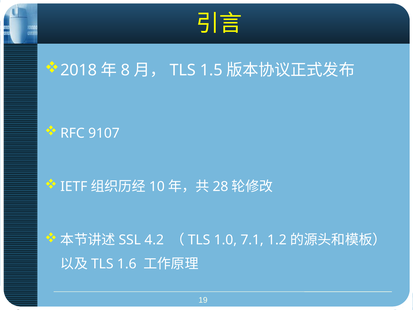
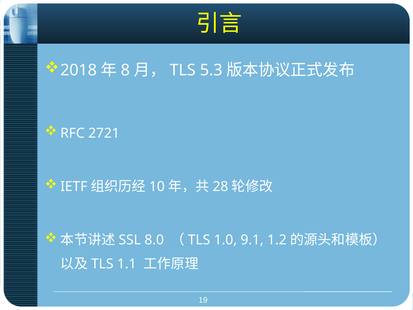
1.5: 1.5 -> 5.3 (211, 70)
9107: 9107 -> 2721 (104, 133)
4.2: 4.2 -> 8.0 (154, 240)
7.1: 7.1 -> 9.1 (252, 240)
1.6: 1.6 -> 1.1 (127, 264)
